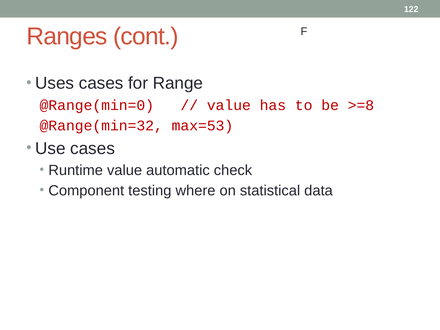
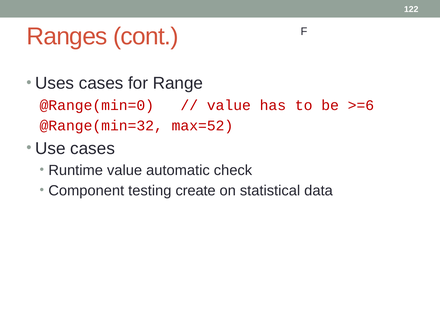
>=8: >=8 -> >=6 (361, 105)
max=53: max=53 -> max=52 (202, 126)
where: where -> create (196, 191)
